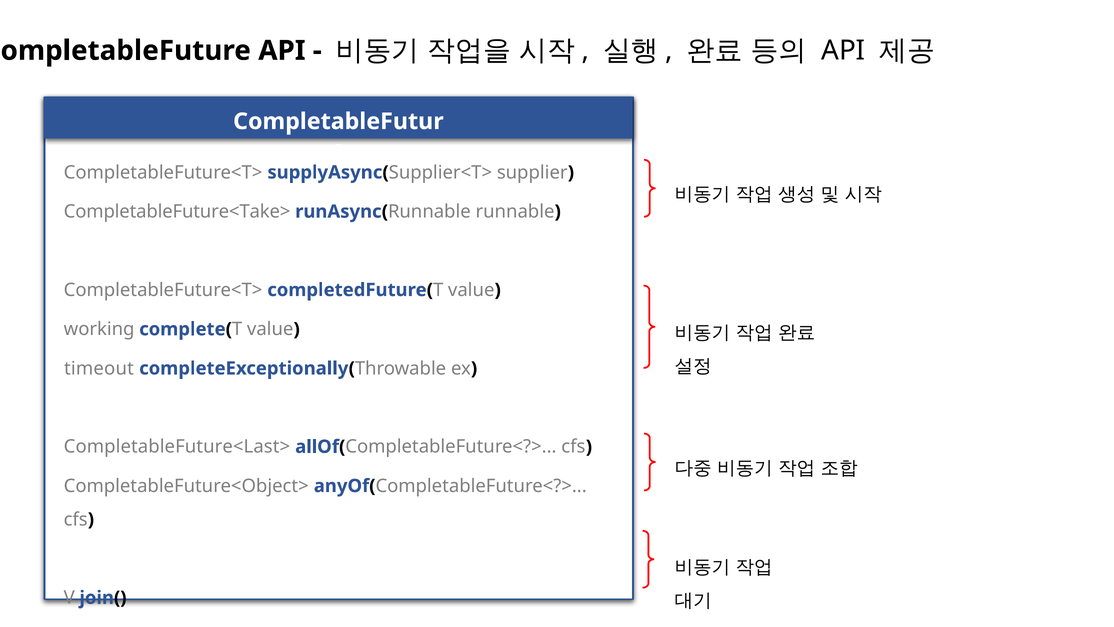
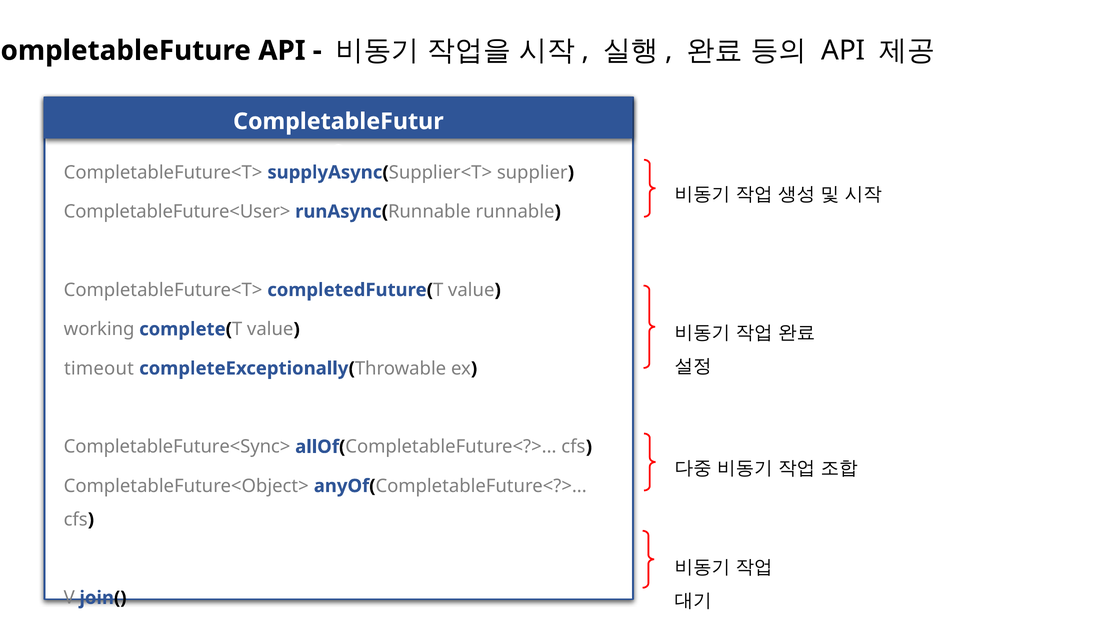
CompletableFuture<Take>: CompletableFuture<Take> -> CompletableFuture<User> (177, 211)
CompletableFuture<Last>: CompletableFuture<Last> -> CompletableFuture<Sync> (177, 447)
